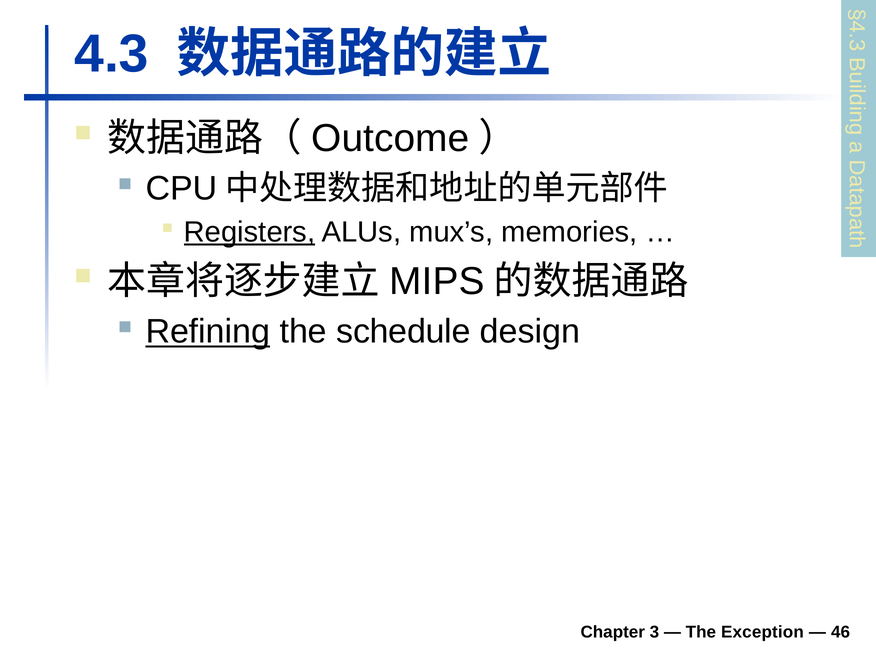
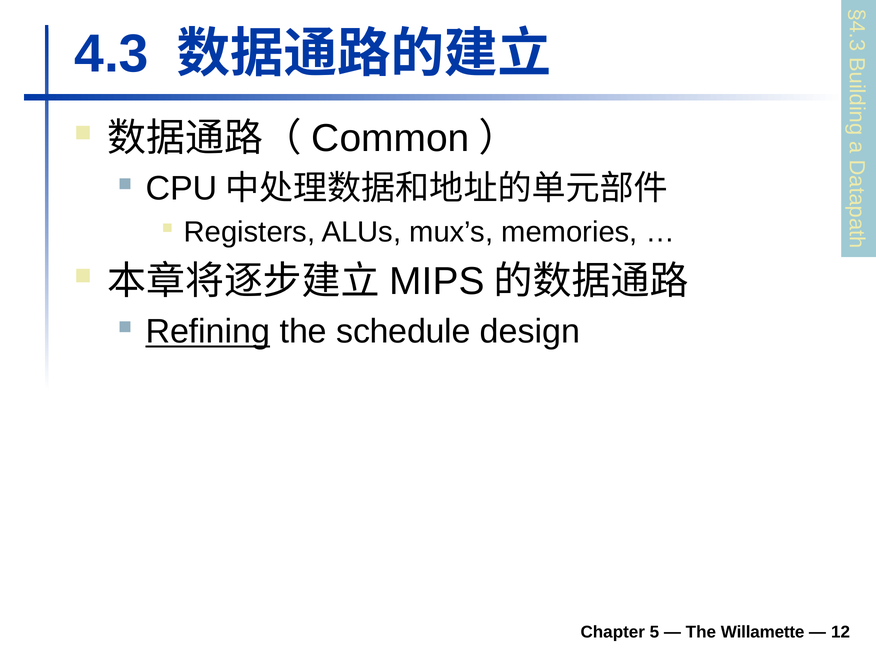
Outcome: Outcome -> Common (390, 138)
Registers underline: present -> none (249, 232)
Chapter 3: 3 -> 5 (654, 632)
Exception: Exception -> Willamette (763, 632)
46: 46 -> 12 (841, 632)
